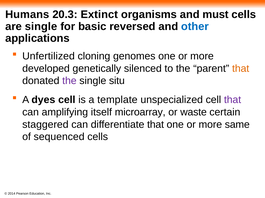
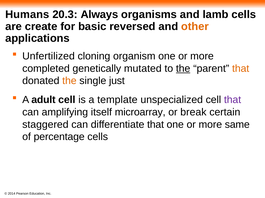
Extinct: Extinct -> Always (99, 15)
must: must -> lamb (216, 15)
are single: single -> create (41, 26)
other colour: blue -> orange (195, 26)
genomes: genomes -> organism (134, 56)
developed: developed -> completed (46, 69)
silenced: silenced -> mutated (143, 69)
the underline: none -> present (183, 69)
the colour: purple -> orange (69, 81)
situ: situ -> just (117, 81)
dyes: dyes -> adult (43, 100)
waste: waste -> break (193, 113)
sequenced: sequenced -> percentage (59, 137)
